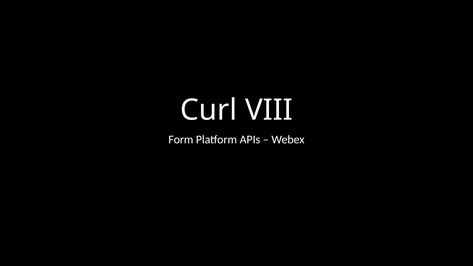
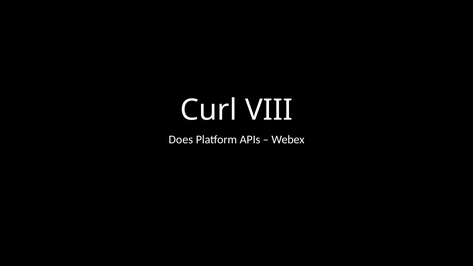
Form: Form -> Does (181, 140)
